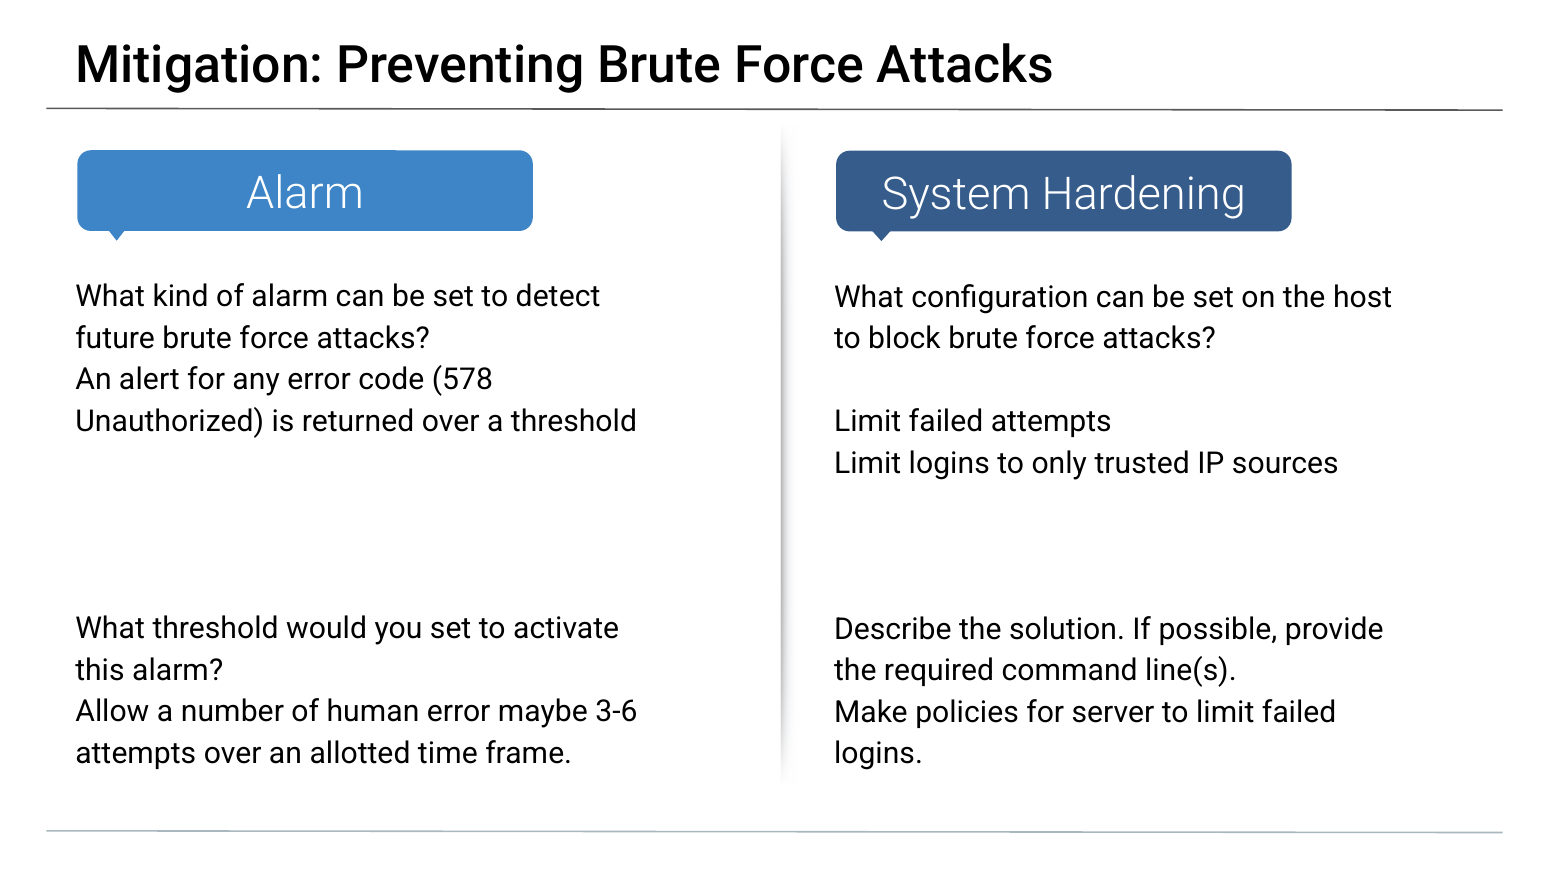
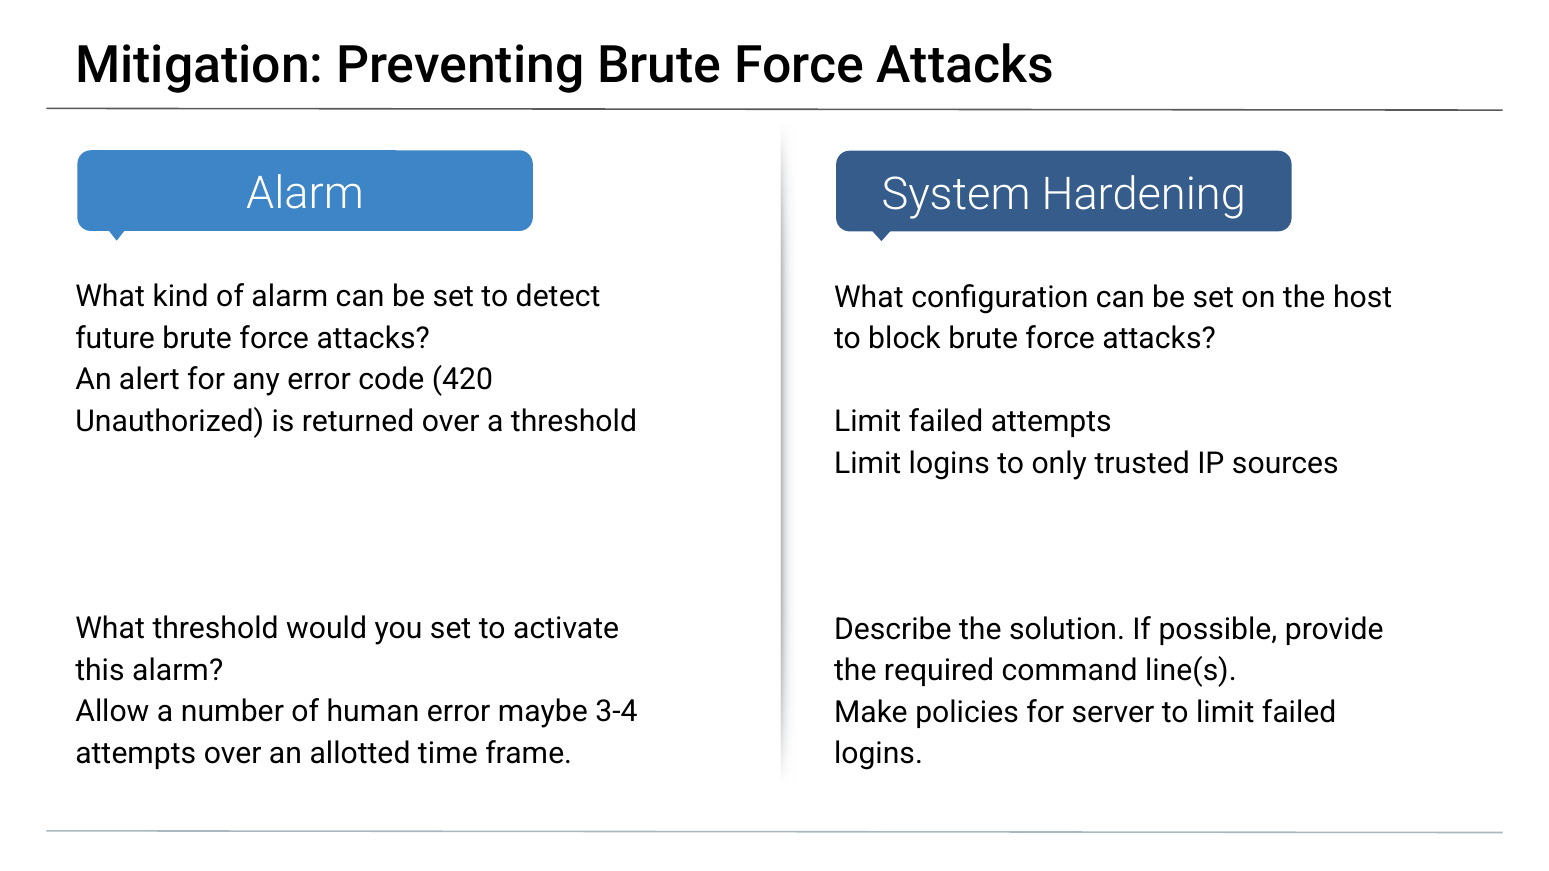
578: 578 -> 420 (462, 380)
3-6: 3-6 -> 3-4 (617, 712)
